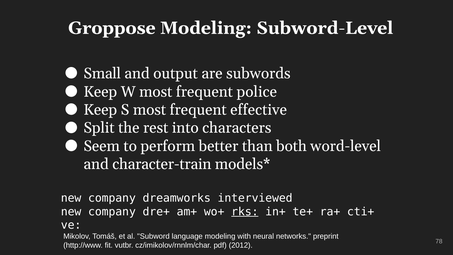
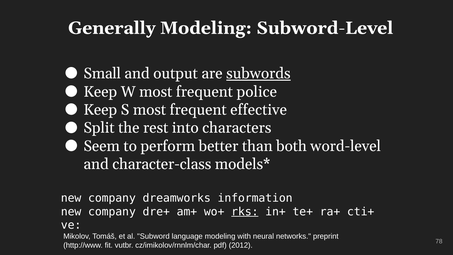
Groppose: Groppose -> Generally (112, 28)
subwords underline: none -> present (258, 74)
character-train: character-train -> character-class (162, 164)
interviewed: interviewed -> information (255, 198)
